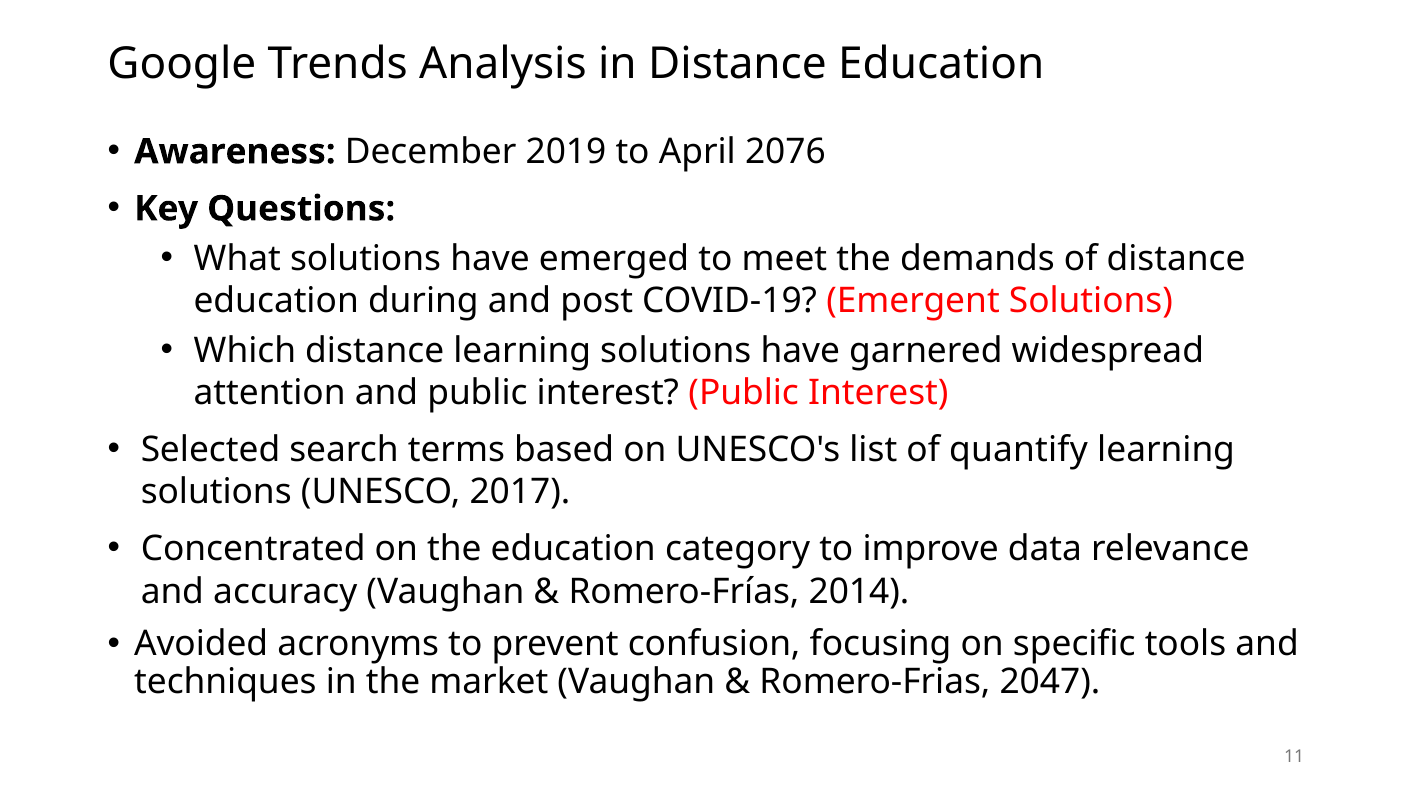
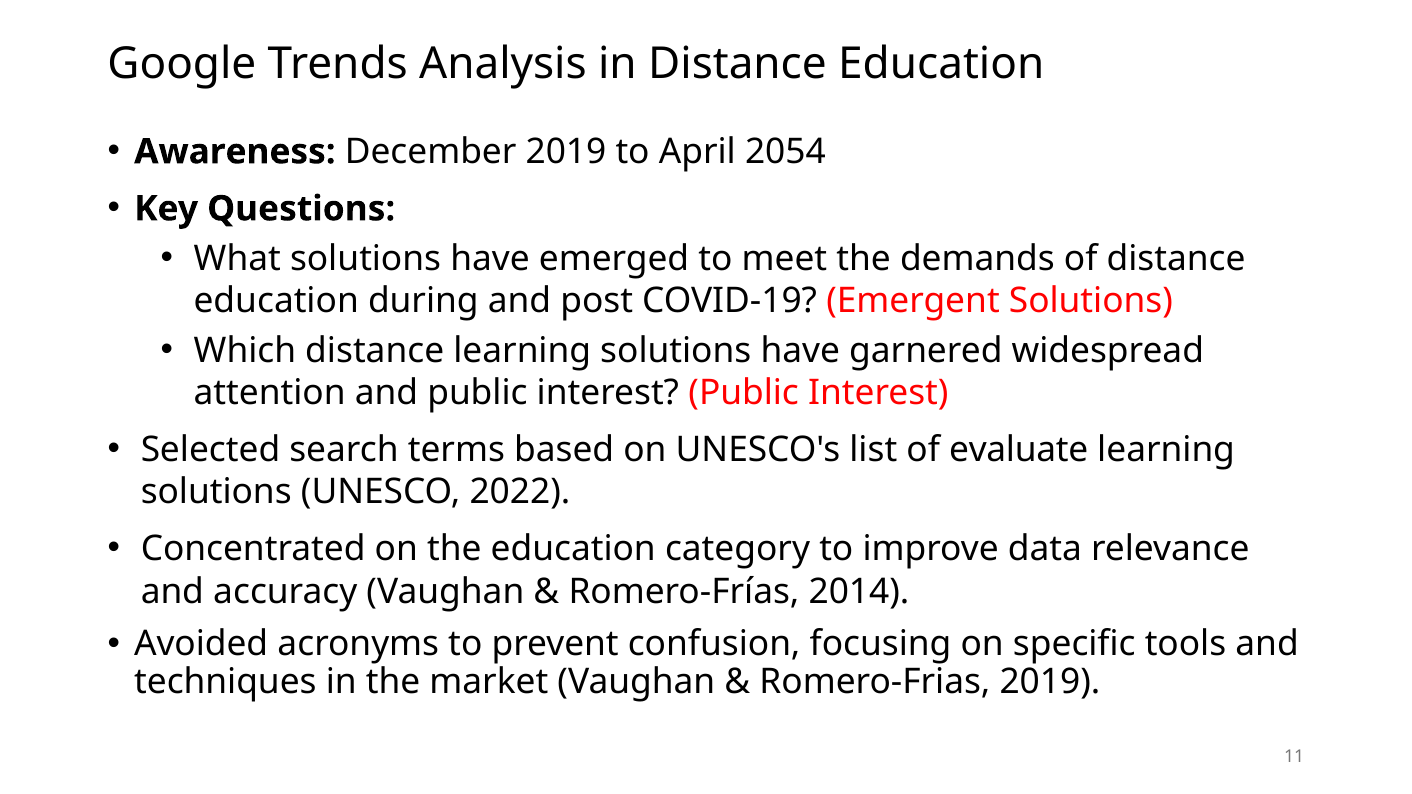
2076: 2076 -> 2054 (785, 152)
quantify: quantify -> evaluate (1019, 450)
2017: 2017 -> 2022 (520, 492)
Romero-Frias 2047: 2047 -> 2019 (1050, 682)
